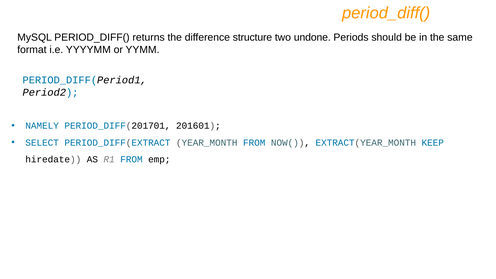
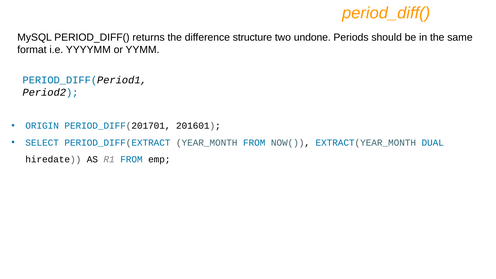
NAMELY: NAMELY -> ORIGIN (42, 126)
KEEP: KEEP -> DUAL (433, 143)
